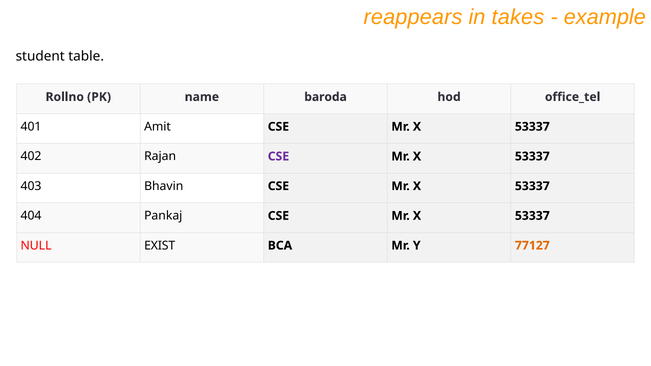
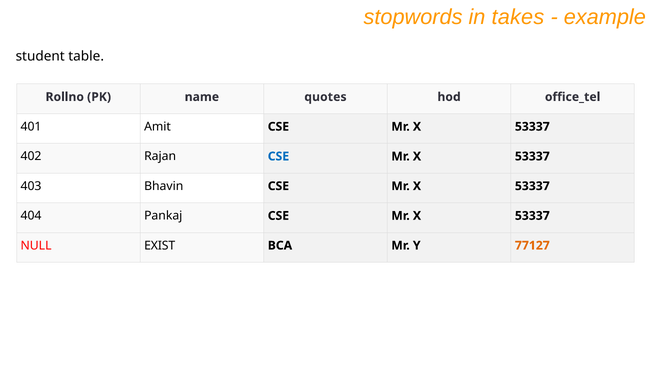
reappears: reappears -> stopwords (413, 17)
baroda: baroda -> quotes (325, 97)
CSE colour: purple -> blue (278, 156)
